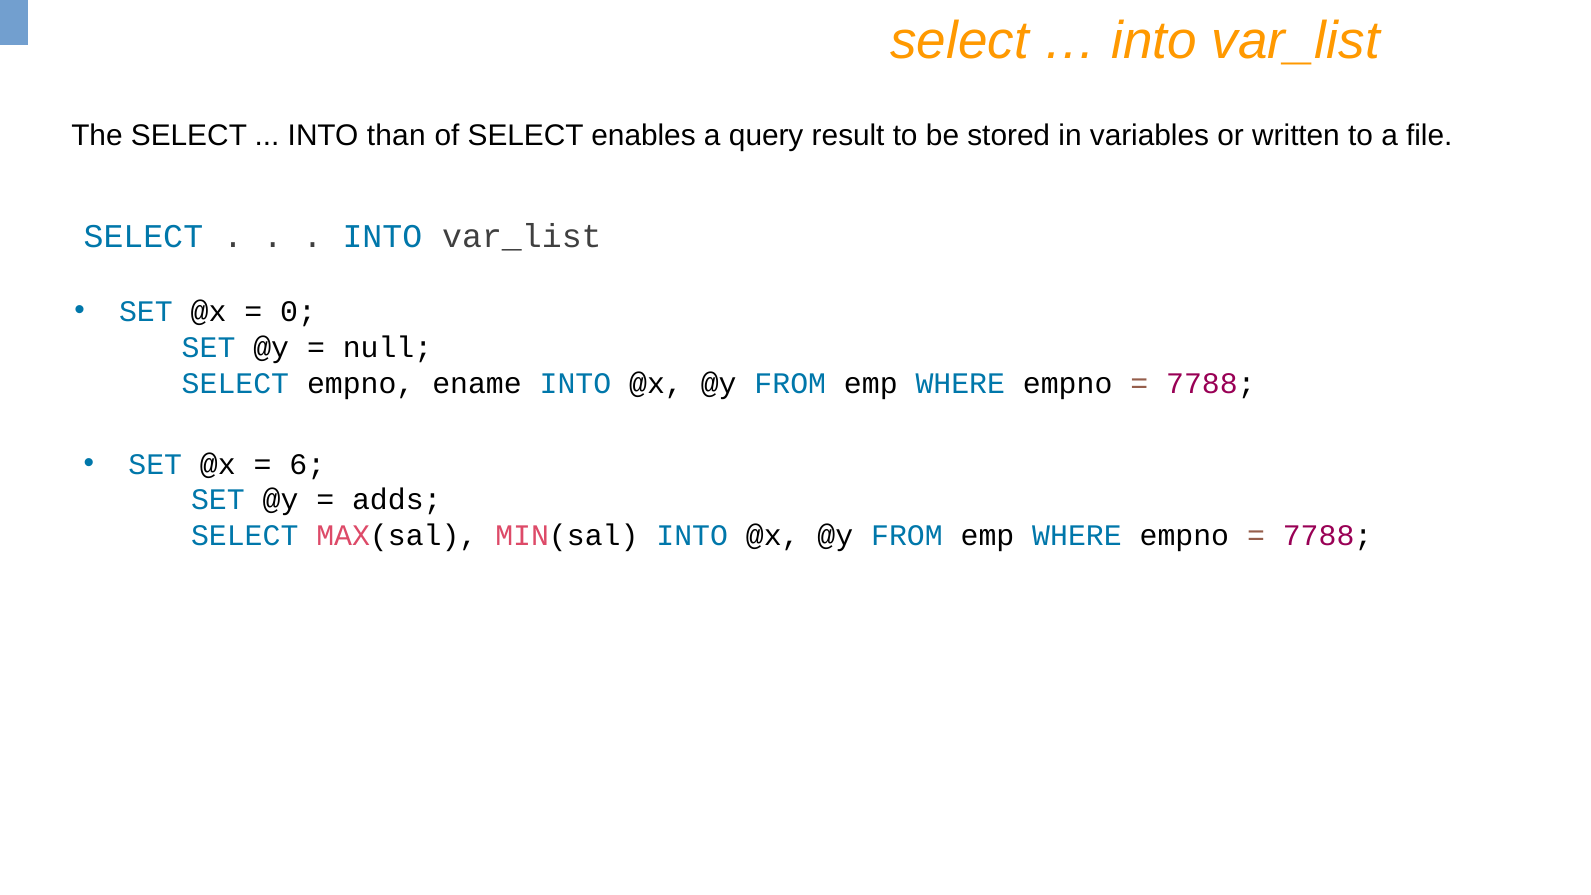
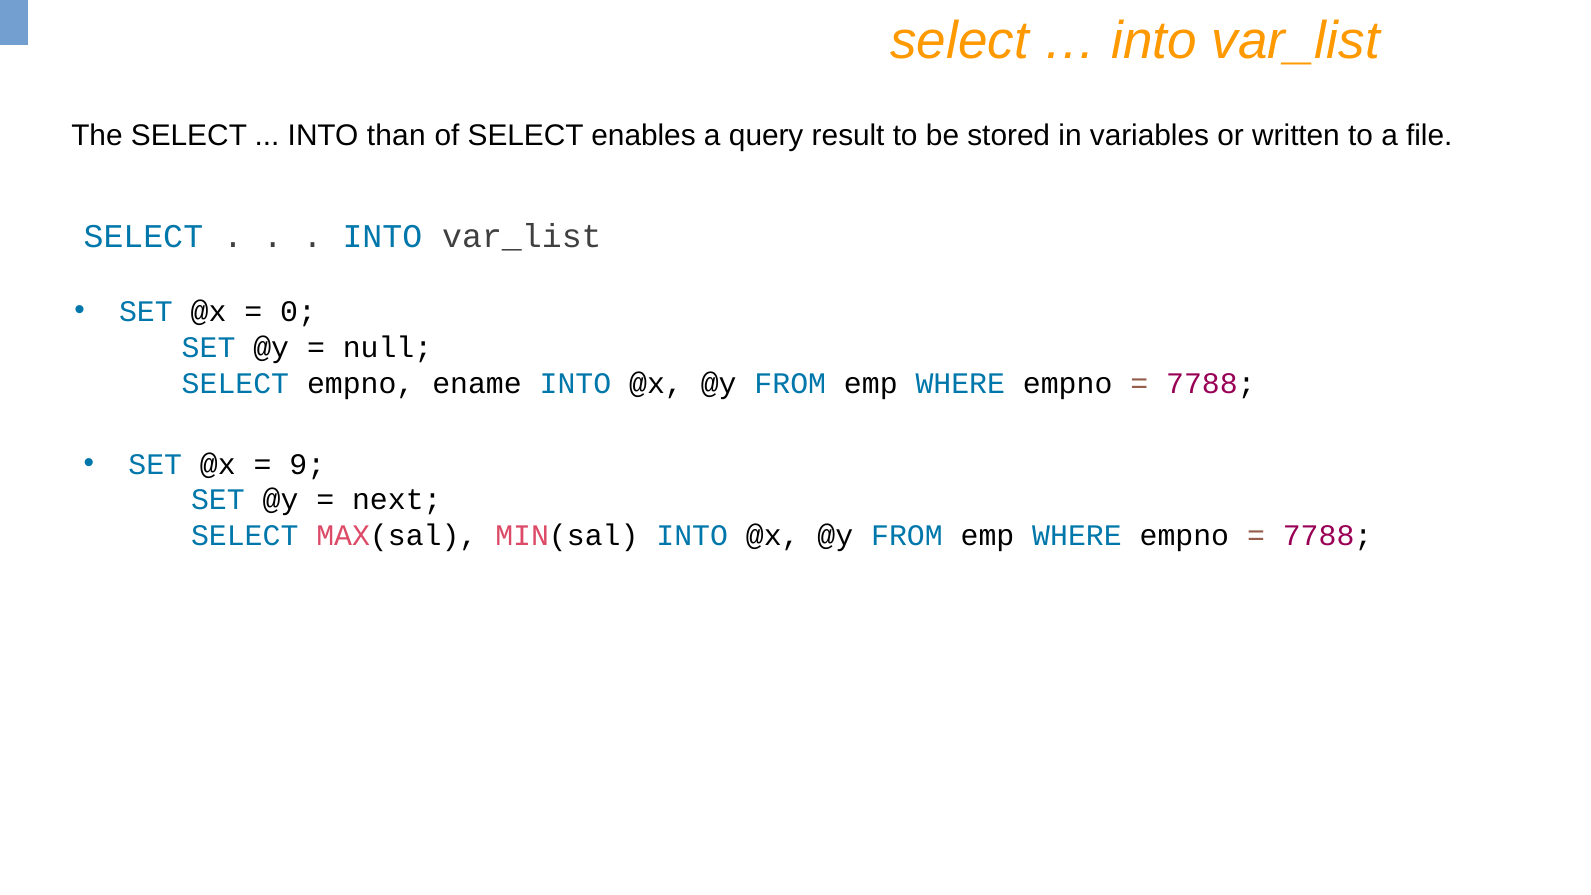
6: 6 -> 9 (307, 464)
adds: adds -> next (397, 500)
